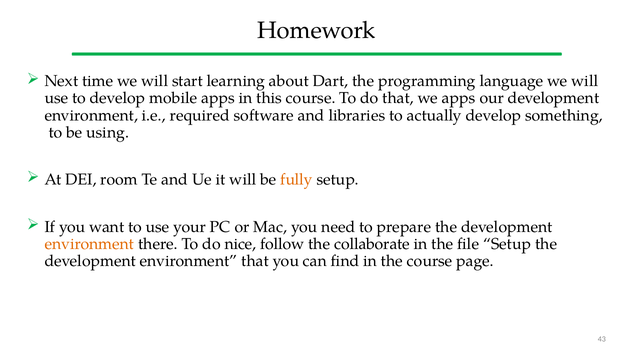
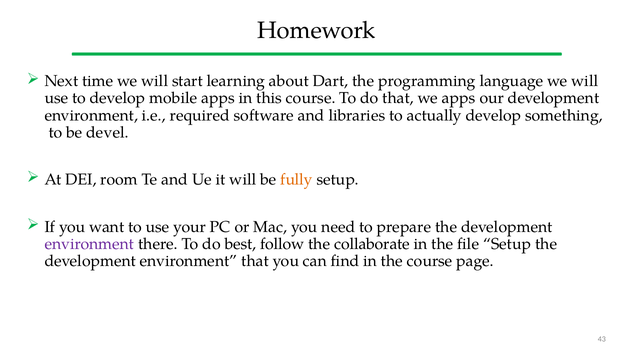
using: using -> devel (108, 132)
environment colour: orange -> purple (89, 244)
nice: nice -> best (240, 244)
